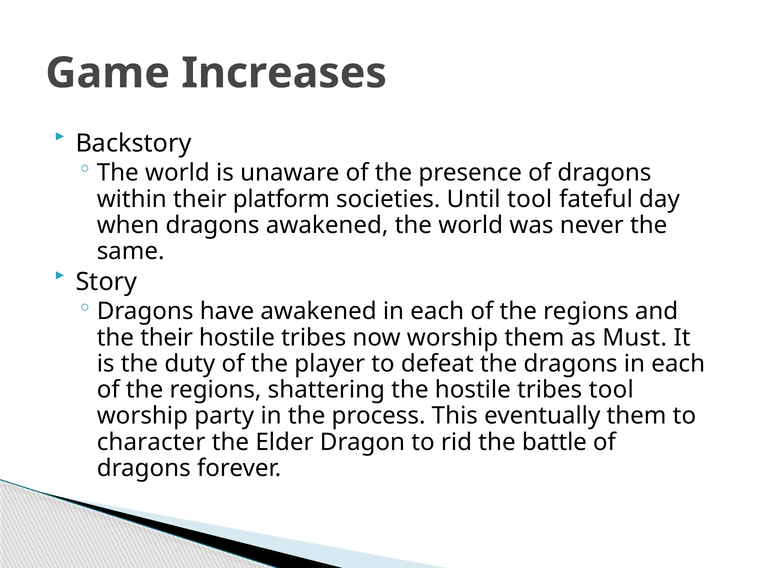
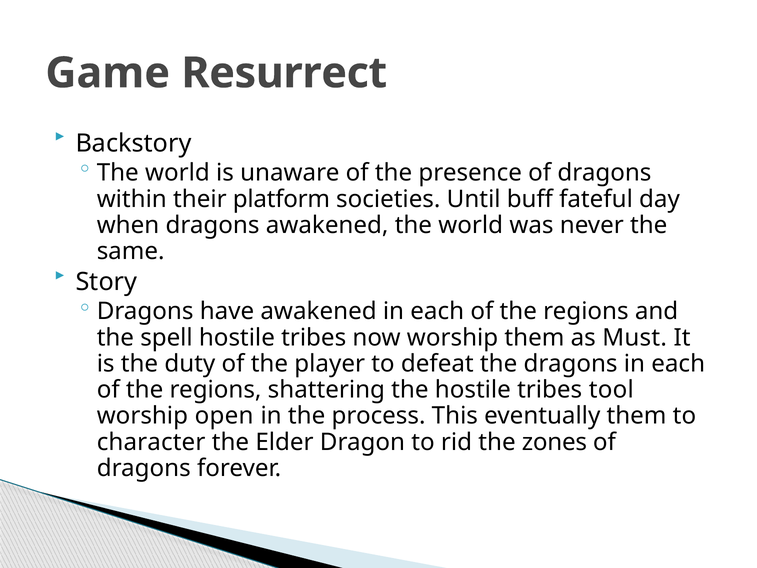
Increases: Increases -> Resurrect (284, 73)
Until tool: tool -> buff (530, 199)
the their: their -> spell (166, 337)
party: party -> open (224, 416)
battle: battle -> zones (554, 442)
